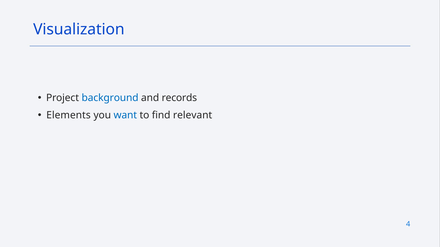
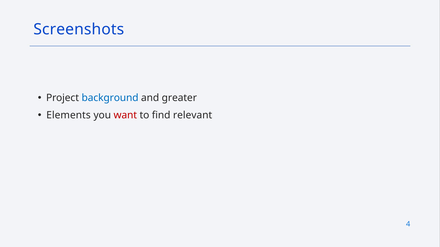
Visualization: Visualization -> Screenshots (79, 29)
records: records -> greater (179, 98)
want colour: blue -> red (125, 115)
